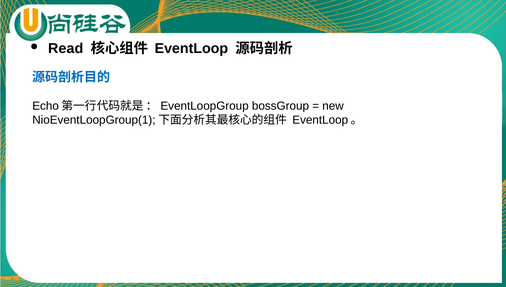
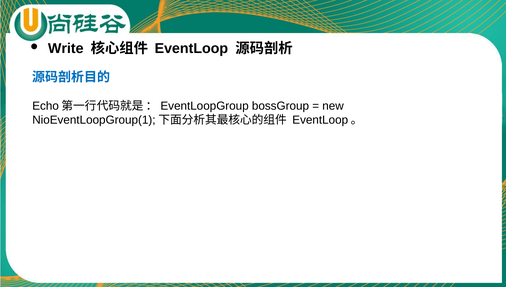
Read: Read -> Write (66, 48)
